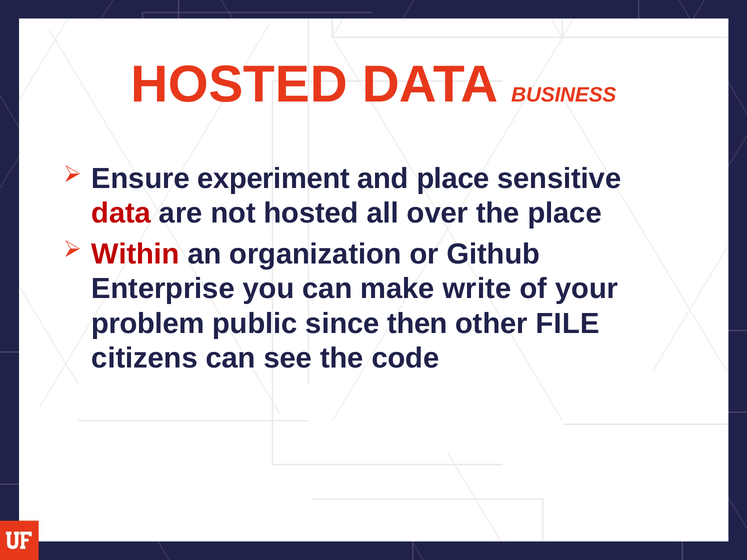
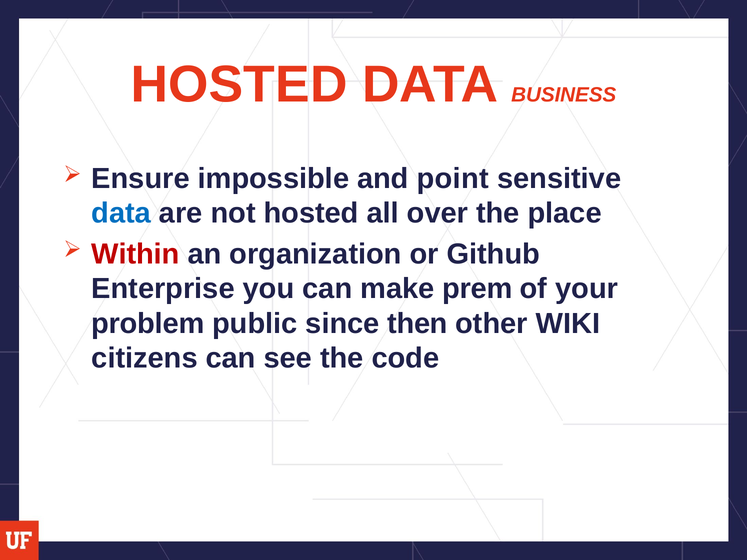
experiment: experiment -> impossible (273, 179)
and place: place -> point (453, 179)
data colour: red -> blue (121, 213)
write: write -> prem (477, 289)
FILE: FILE -> WIKI (568, 324)
